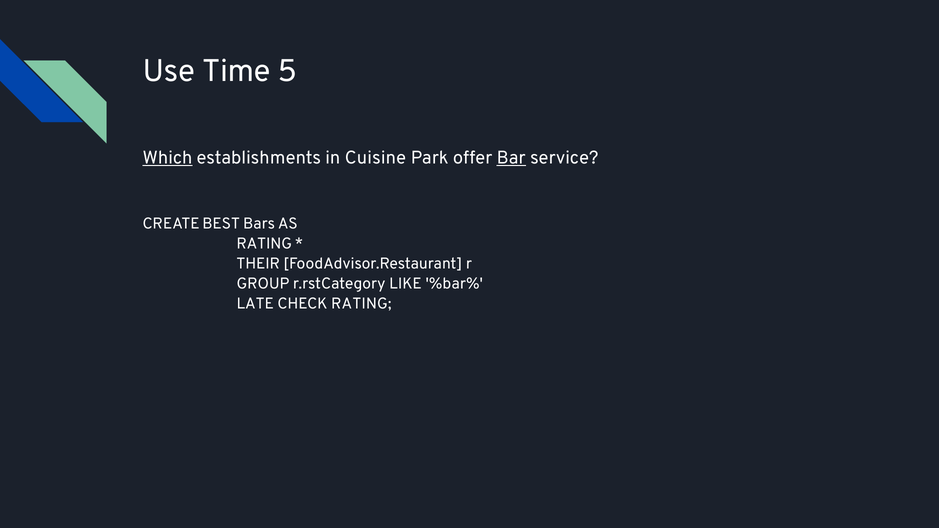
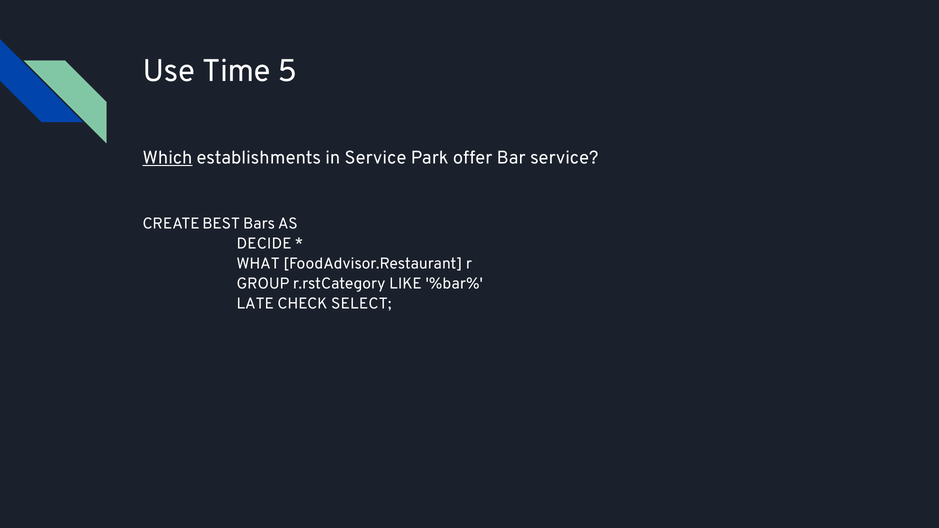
in Cuisine: Cuisine -> Service (375, 158)
Bar underline: present -> none (511, 158)
RATING: RATING -> DECIDE (264, 244)
THEIR: THEIR -> WHAT (258, 264)
CHECK RATING: RATING -> SELECT (361, 304)
